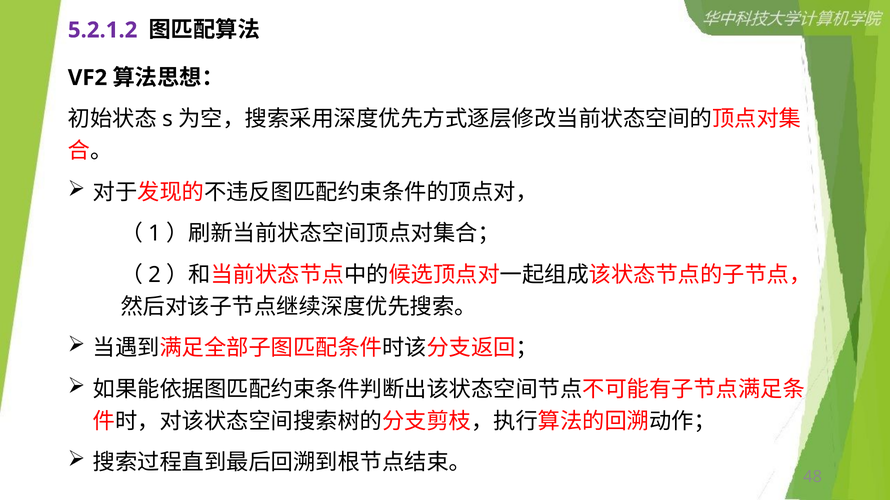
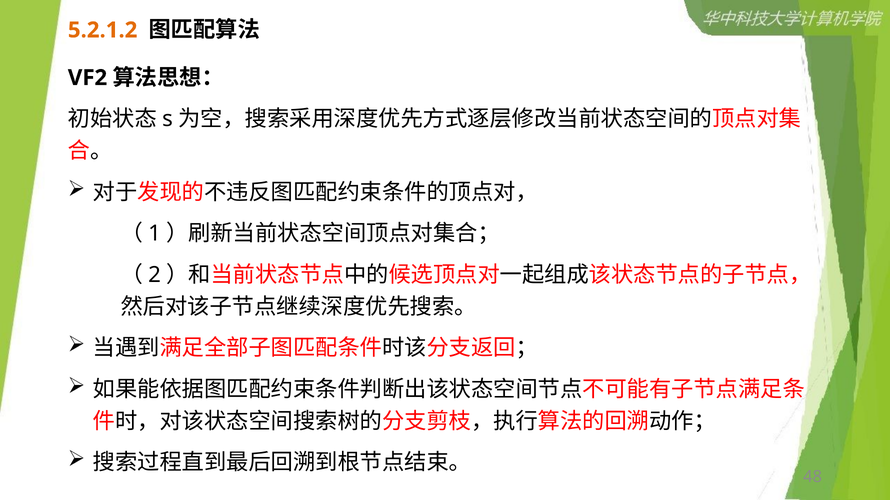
5.2.1.2 colour: purple -> orange (103, 30)
